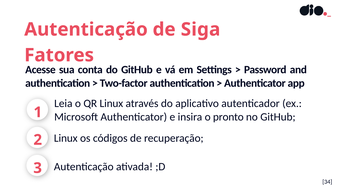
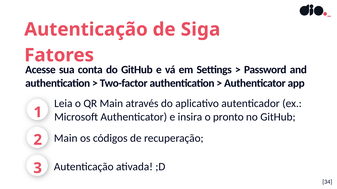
QR Linux: Linux -> Main (111, 104)
Linux: Linux -> Main (66, 139)
